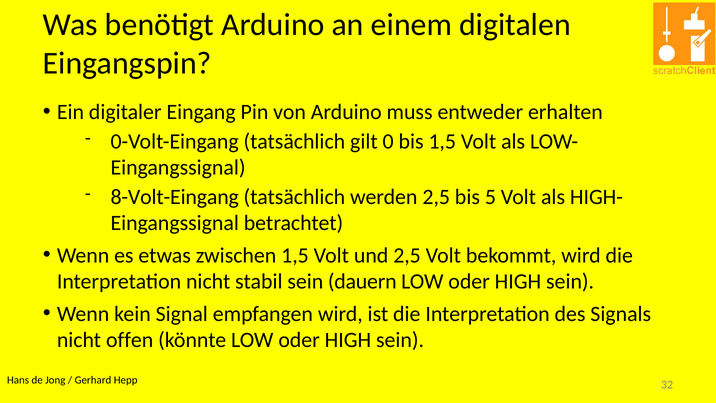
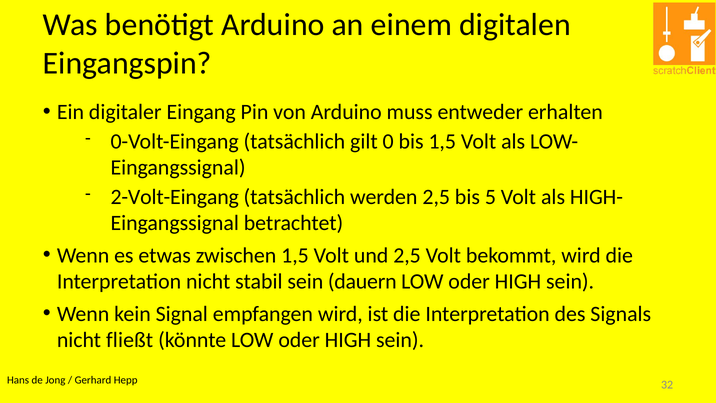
8-Volt-Eingang: 8-Volt-Eingang -> 2-Volt-Eingang (175, 197)
offen: offen -> fließt (130, 340)
